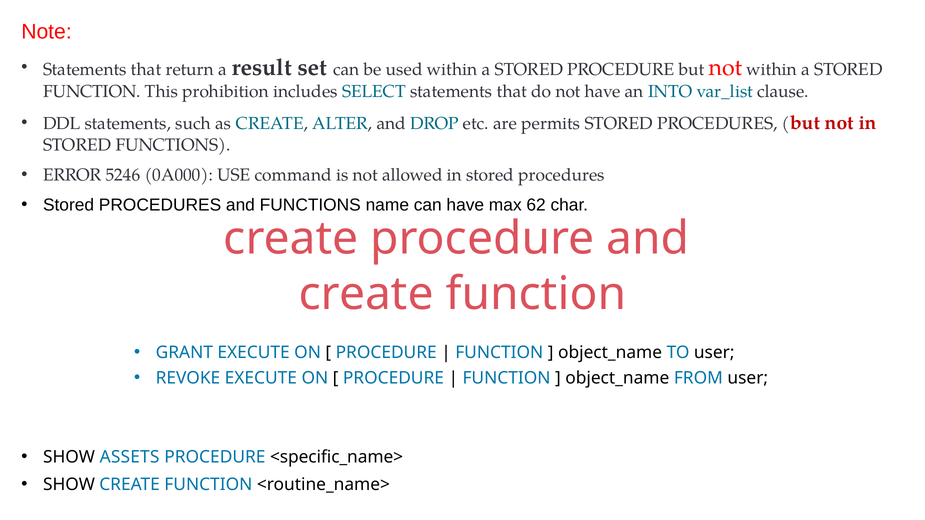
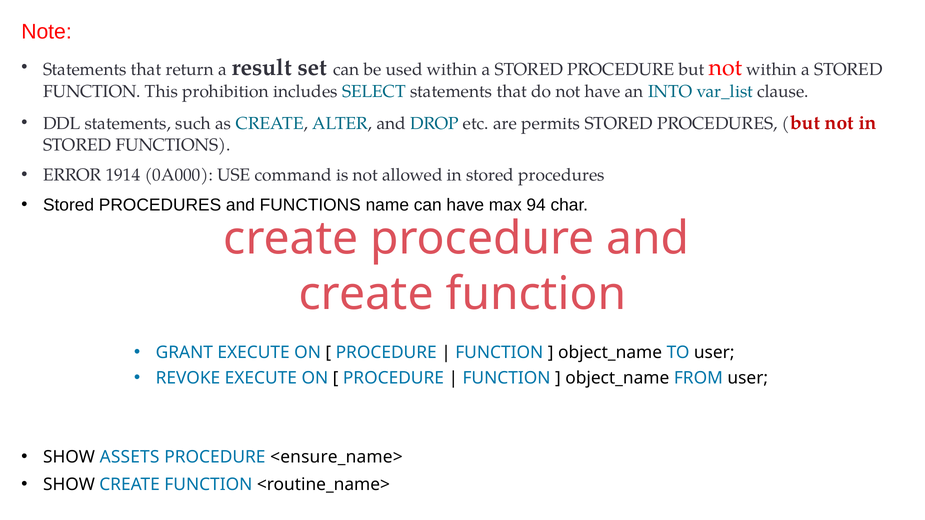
5246: 5246 -> 1914 (123, 175)
62: 62 -> 94 (536, 205)
<specific_name>: <specific_name> -> <ensure_name> (336, 457)
